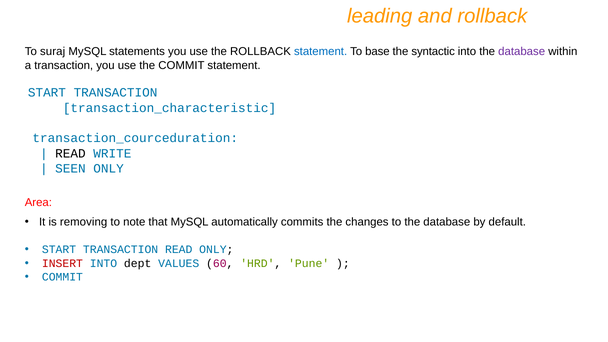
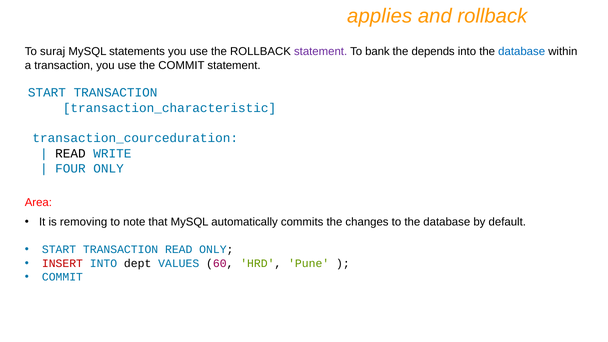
leading: leading -> applies (380, 16)
statement colour: blue -> purple (321, 52)
base: base -> bank (377, 52)
syntactic: syntactic -> depends (433, 52)
database colour: purple -> blue (522, 52)
SEEN: SEEN -> FOUR (70, 169)
